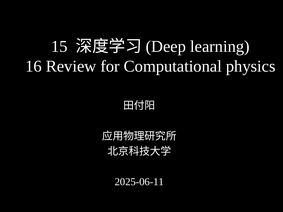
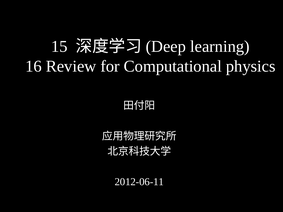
2025-06-11: 2025-06-11 -> 2012-06-11 (139, 182)
